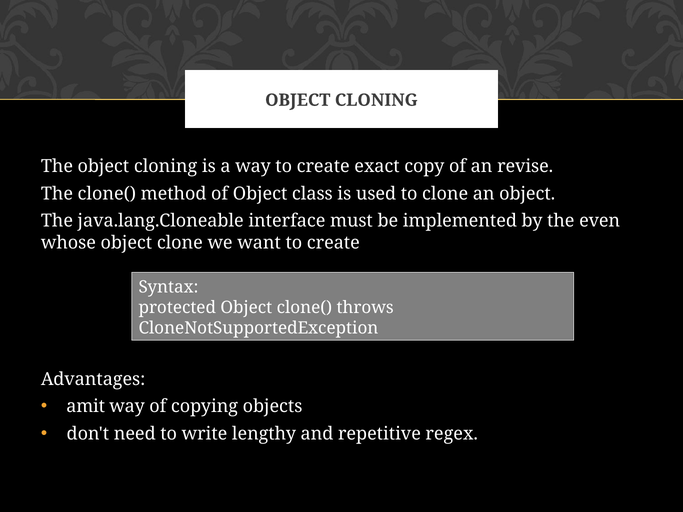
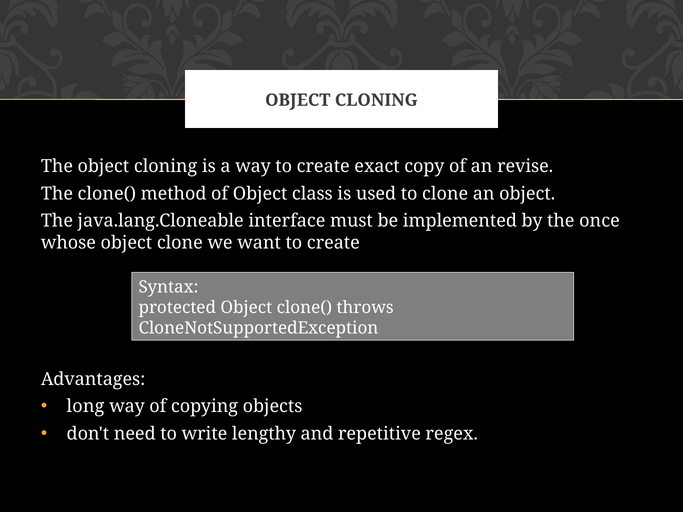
even: even -> once (599, 221)
amit: amit -> long (85, 407)
